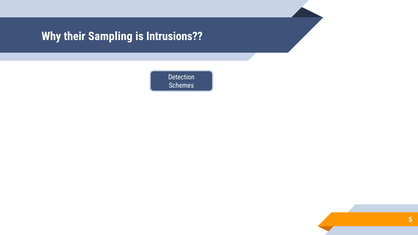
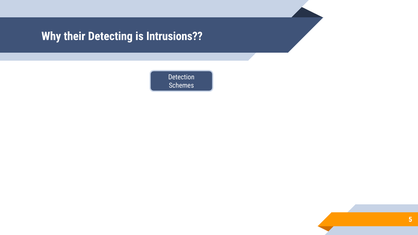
Sampling: Sampling -> Detecting (110, 36)
